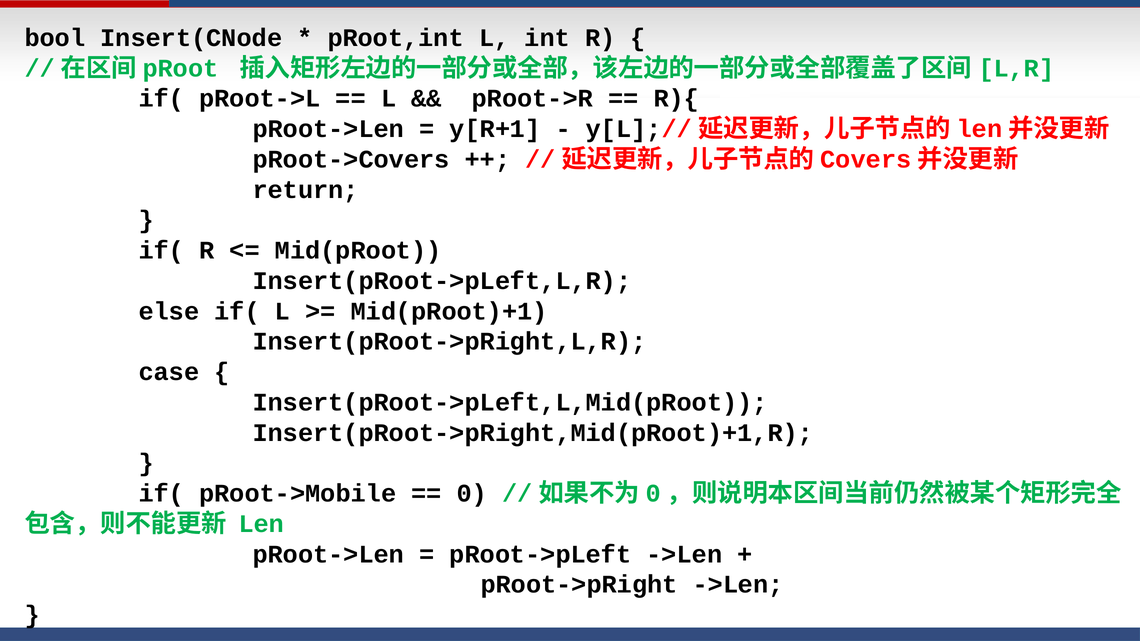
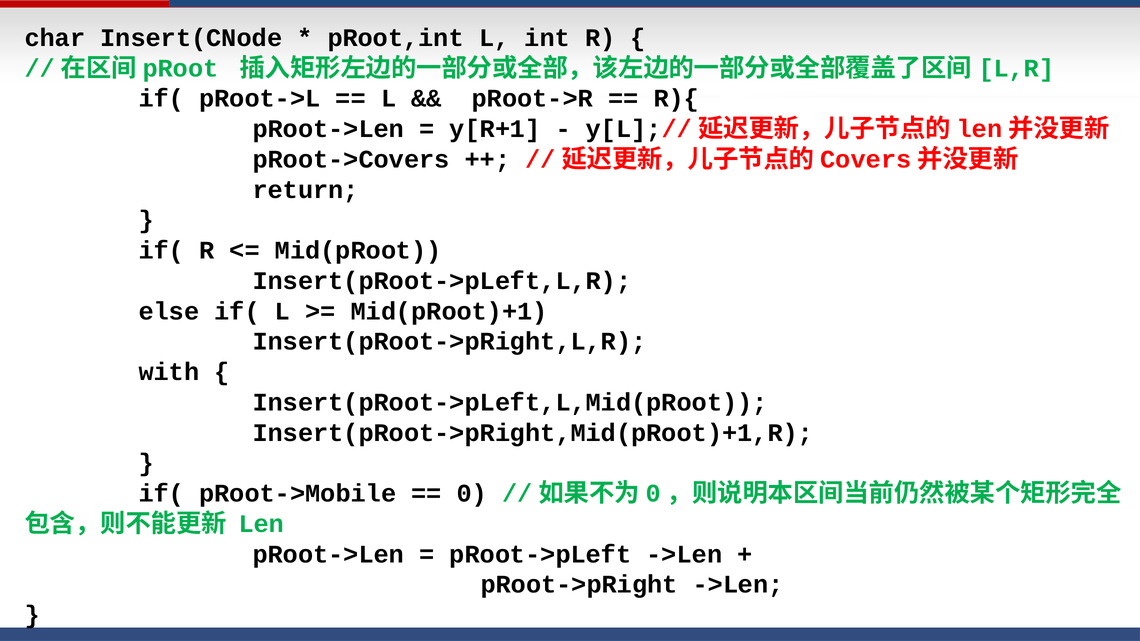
bool: bool -> char (55, 38)
case: case -> with (169, 372)
